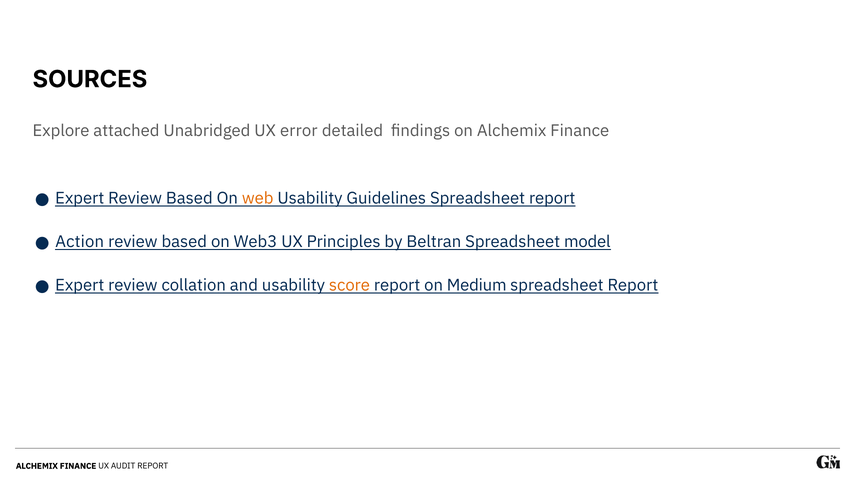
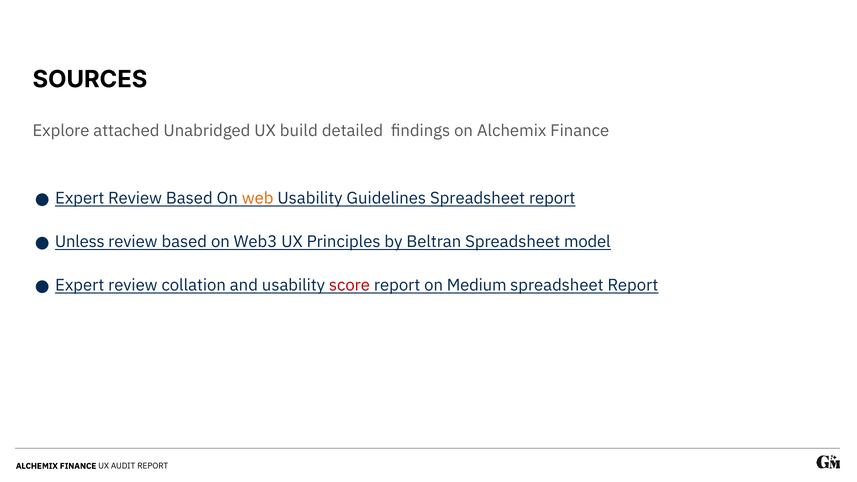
error: error -> build (299, 131)
Action: Action -> Unless (80, 242)
score colour: orange -> red (349, 285)
